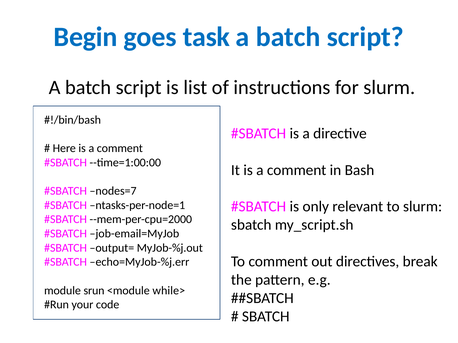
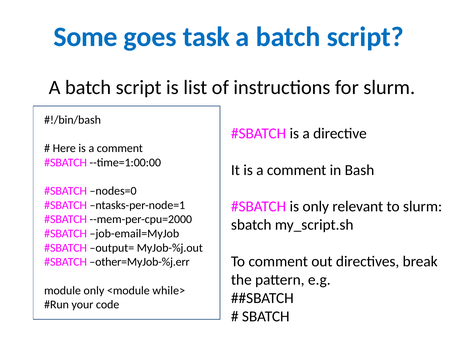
Begin: Begin -> Some (86, 37)
nodes=7: nodes=7 -> nodes=0 (113, 191)
echo=MyJob-%j.err: echo=MyJob-%j.err -> other=MyJob-%j.err (140, 262)
module srun: srun -> only (94, 291)
